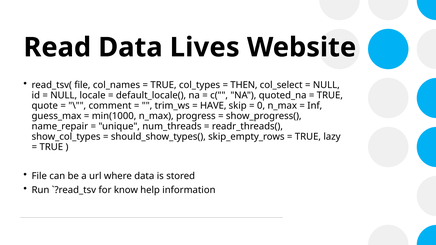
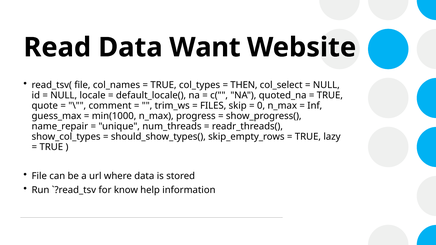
Lives: Lives -> Want (205, 47)
HAVE: HAVE -> FILES (213, 106)
